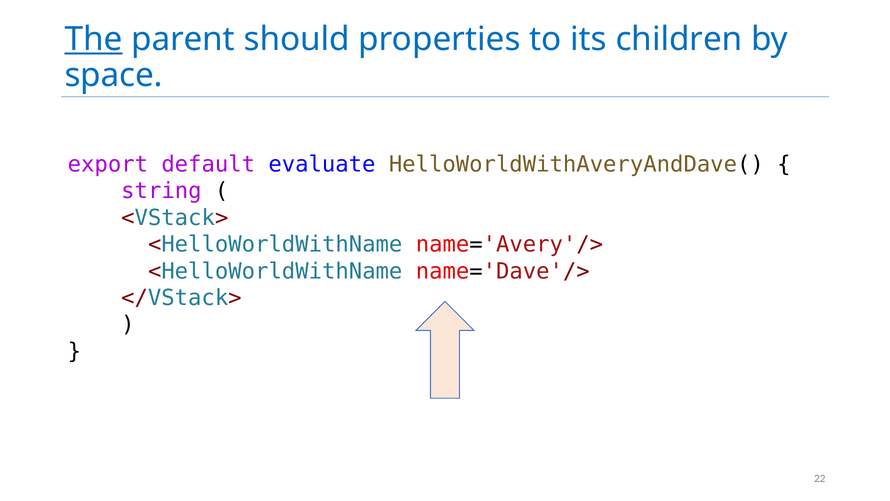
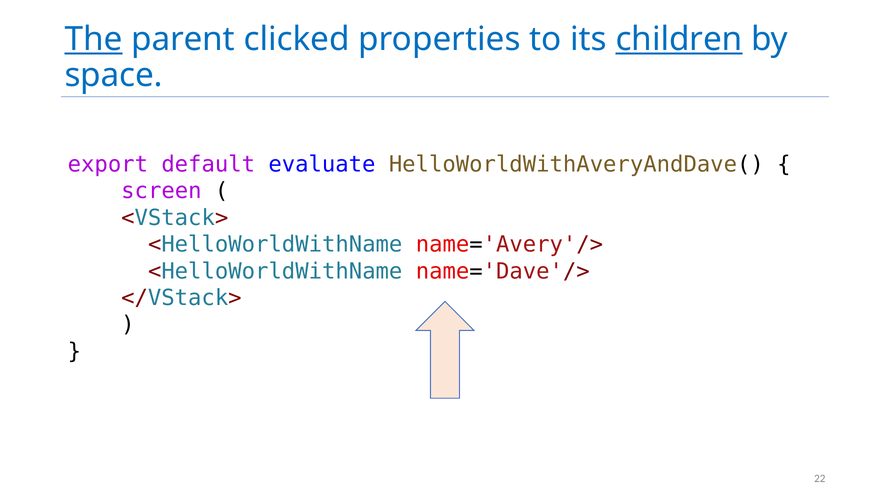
should: should -> clicked (297, 39)
children underline: none -> present (679, 39)
string: string -> screen (161, 191)
